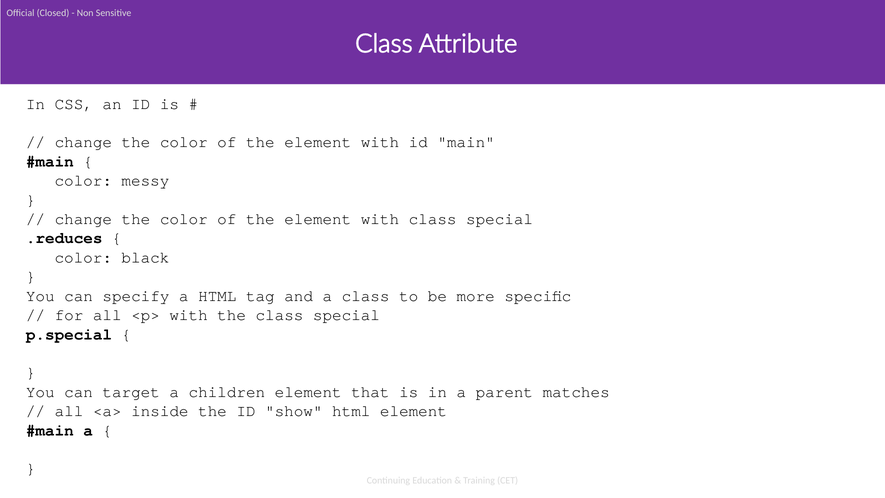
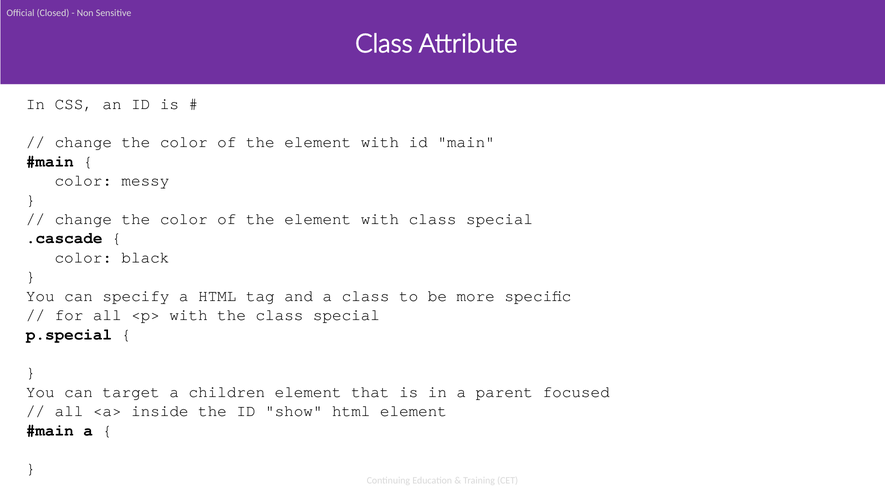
.reduces: .reduces -> .cascade (64, 238)
matches: matches -> focused (576, 392)
